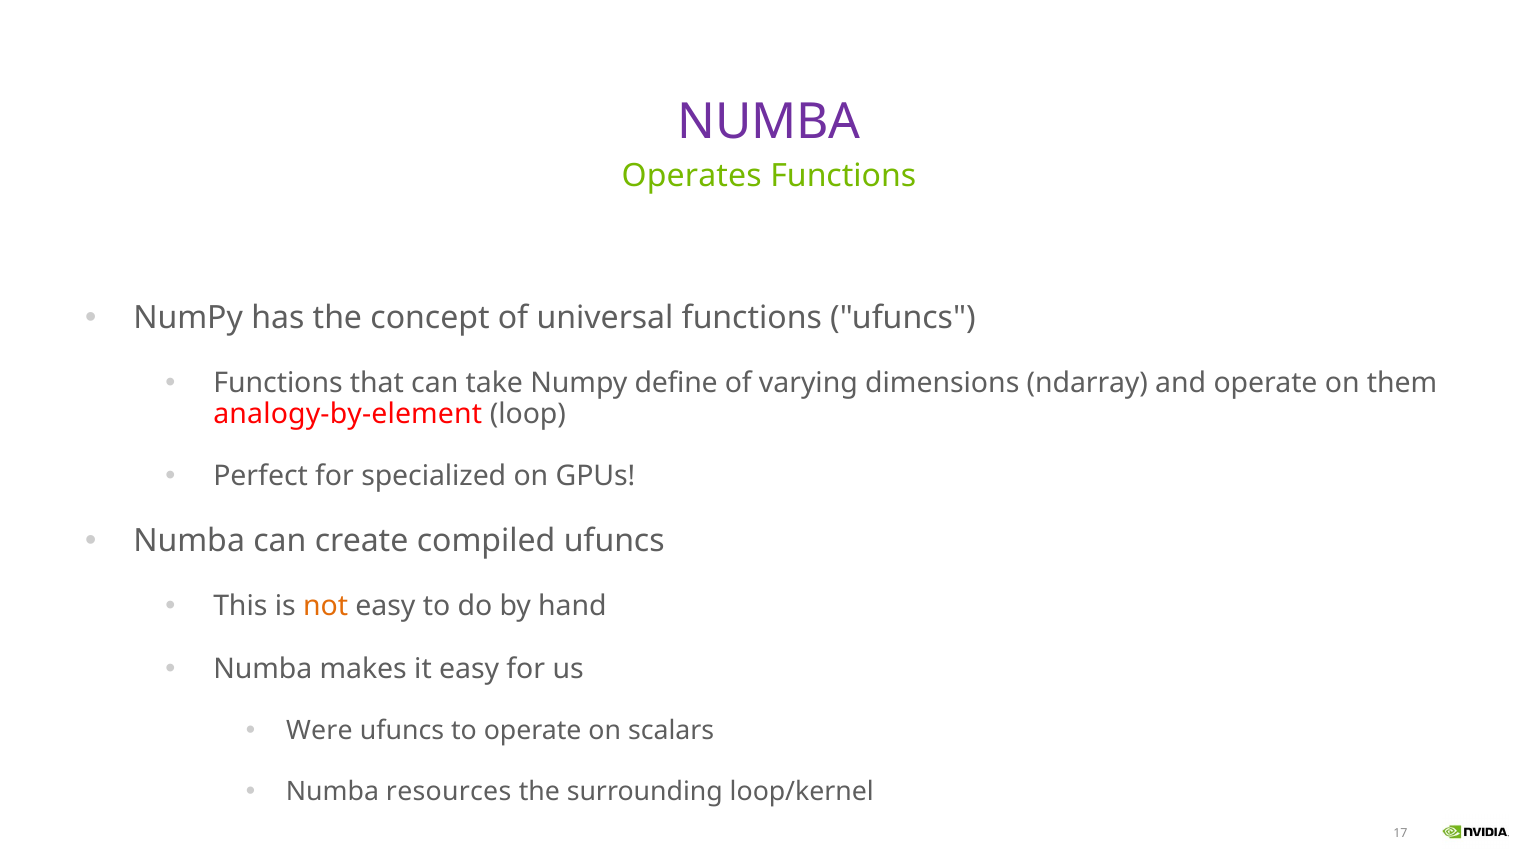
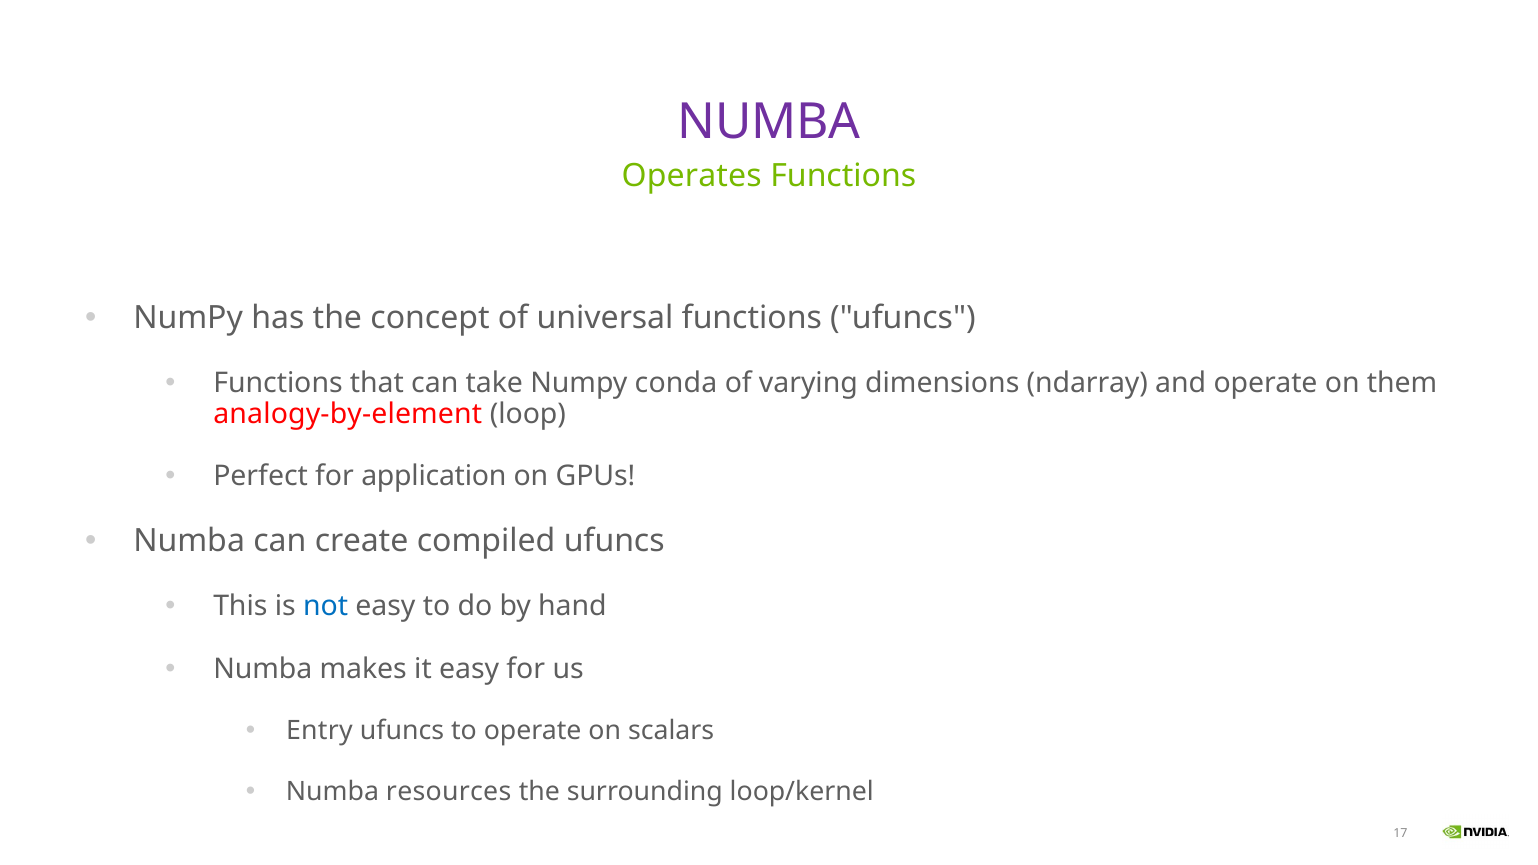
define: define -> conda (676, 383)
specialized: specialized -> application (434, 477)
not colour: orange -> blue (326, 606)
Were: Were -> Entry (319, 731)
